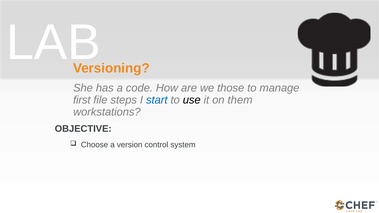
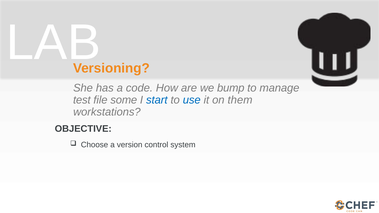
those: those -> bump (231, 88)
first: first -> test (82, 100)
steps: steps -> some (124, 100)
use colour: black -> blue (192, 100)
